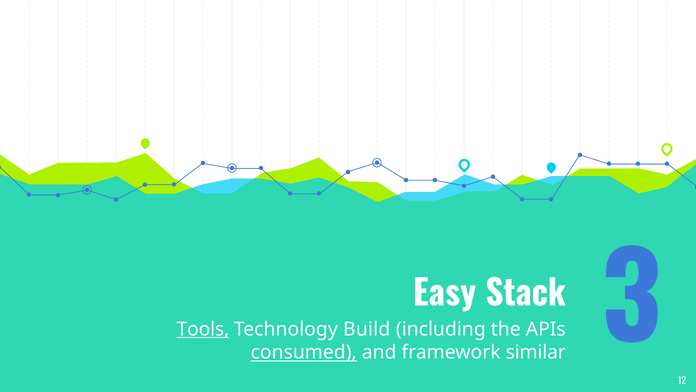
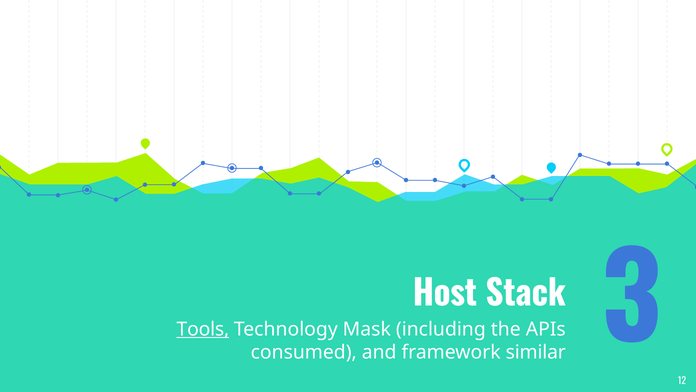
Easy: Easy -> Host (445, 294)
Build: Build -> Mask (367, 329)
consumed underline: present -> none (304, 352)
